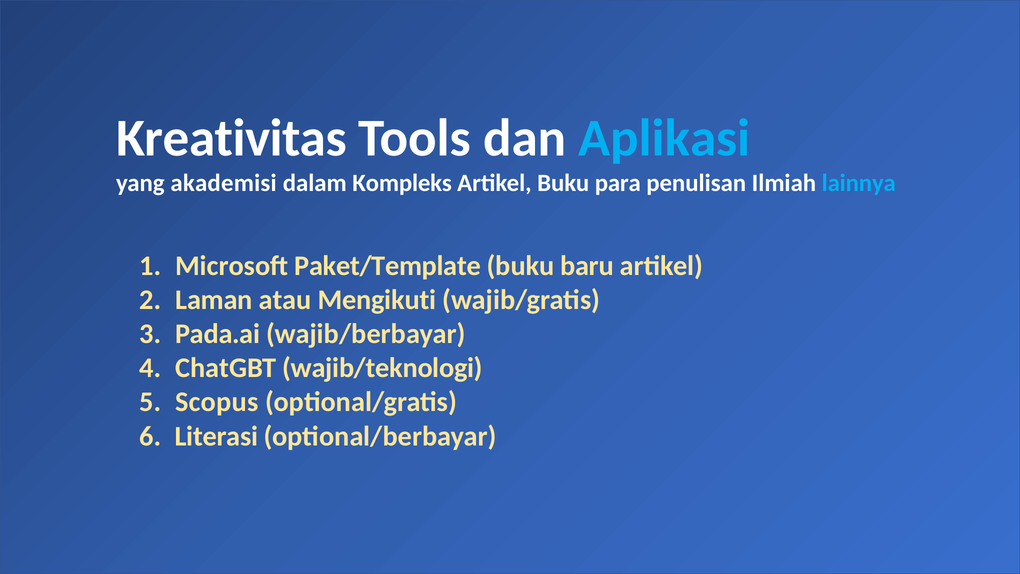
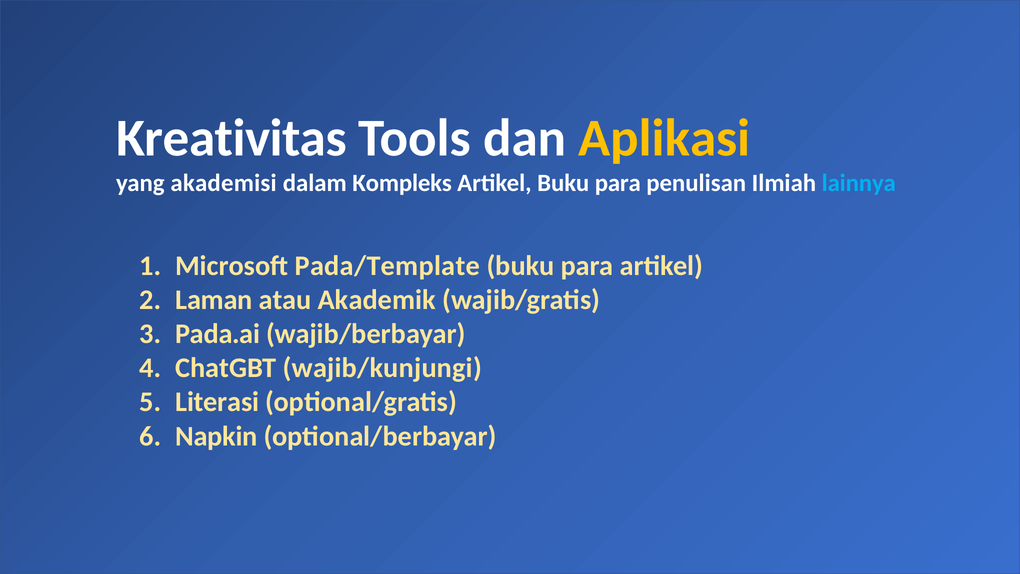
Aplikasi colour: light blue -> yellow (664, 138)
Paket/Template: Paket/Template -> Pada/Template (387, 266)
baru: baru -> para (587, 266)
Mengikuti: Mengikuti -> Akademik (377, 300)
wajib/teknologi: wajib/teknologi -> wajib/kunjungi (382, 368)
Scopus: Scopus -> Literasi (217, 402)
Literasi: Literasi -> Napkin (216, 436)
